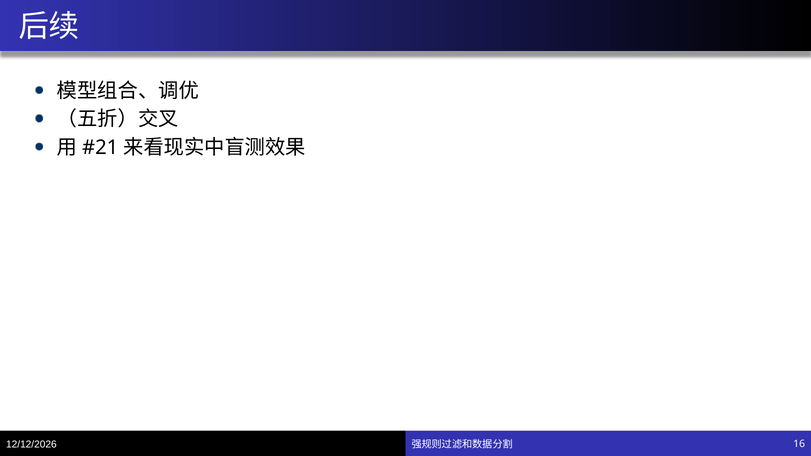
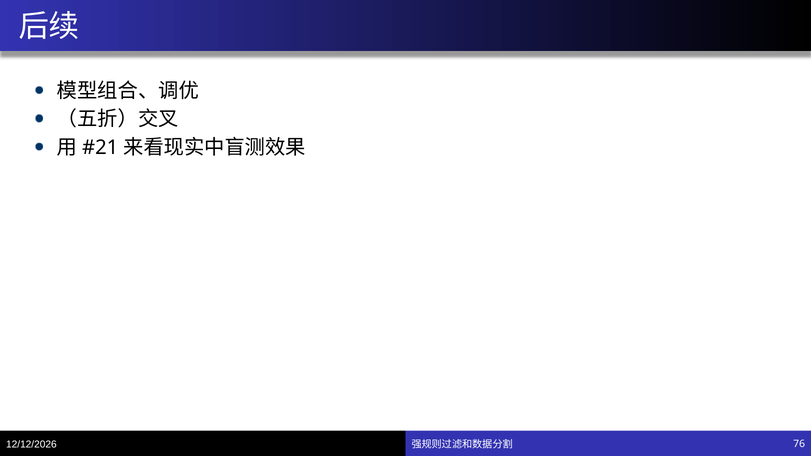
16: 16 -> 76 (799, 444)
